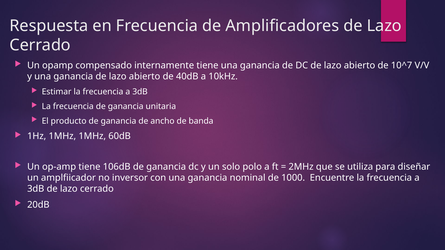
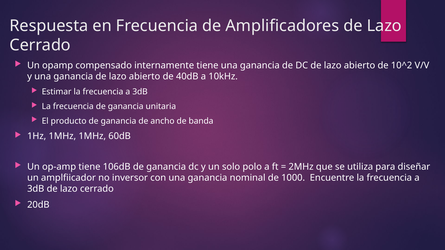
10^7: 10^7 -> 10^2 (402, 66)
